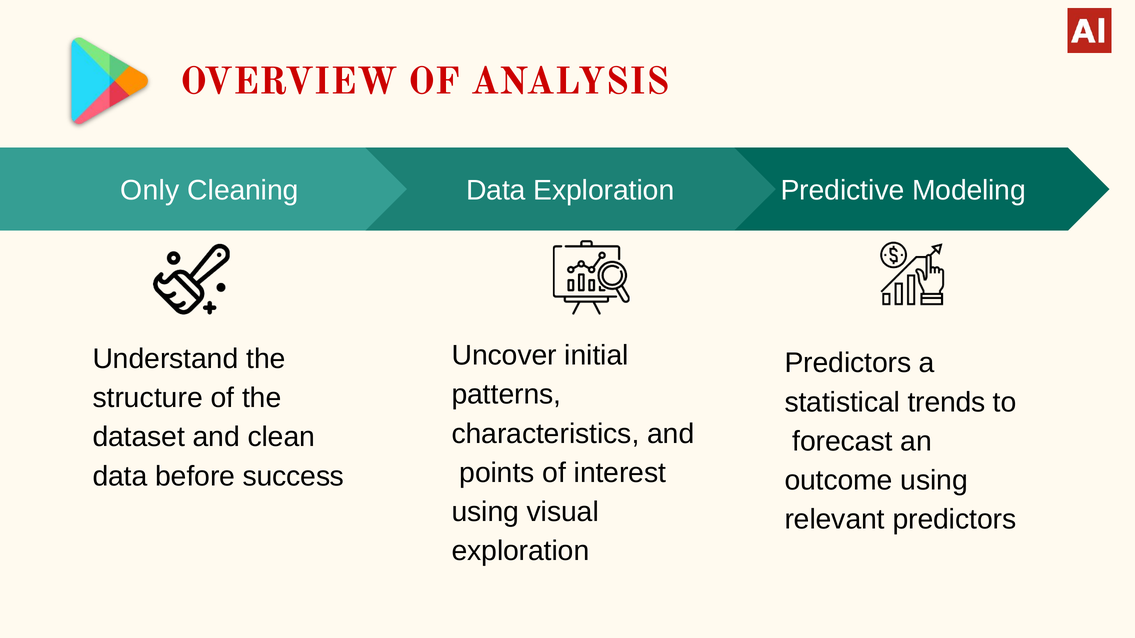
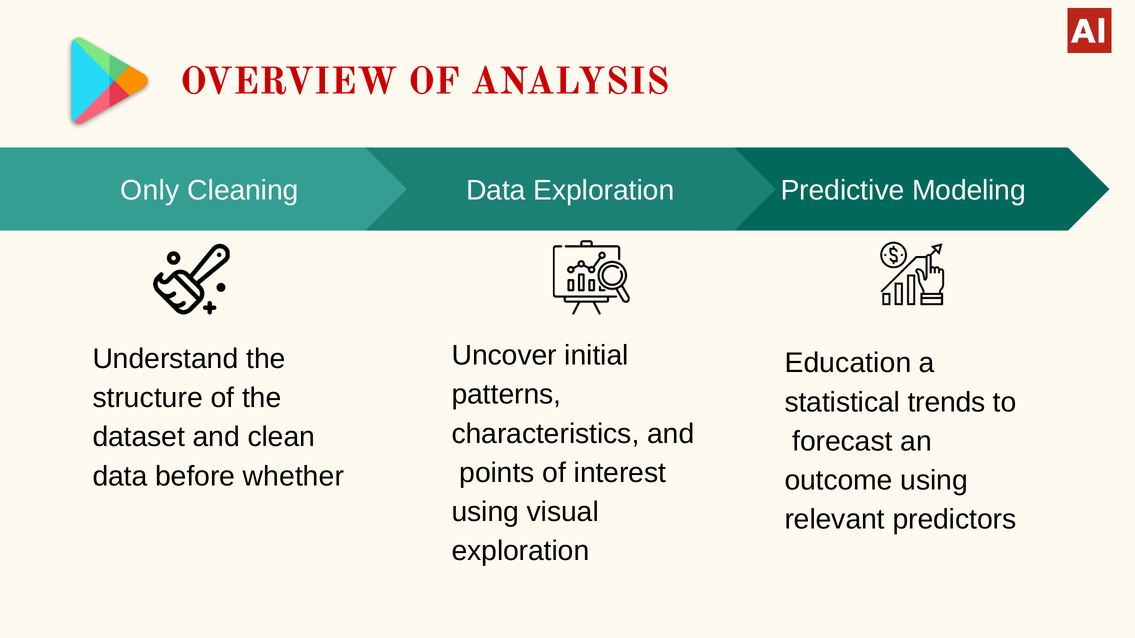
Predictors: Predictors -> Education (848, 363)
success: success -> whether (293, 477)
